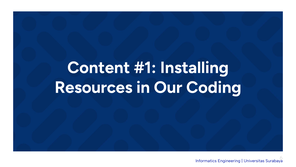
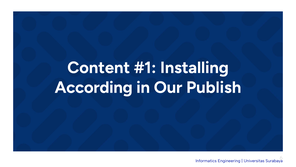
Resources: Resources -> According (94, 87)
Coding: Coding -> Publish (214, 87)
